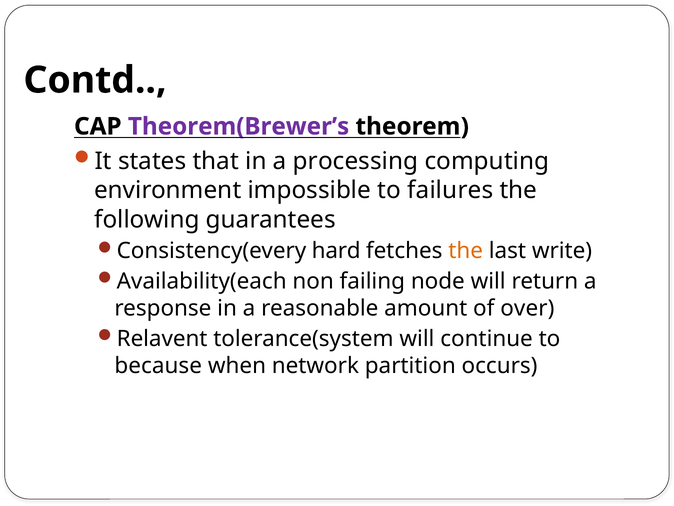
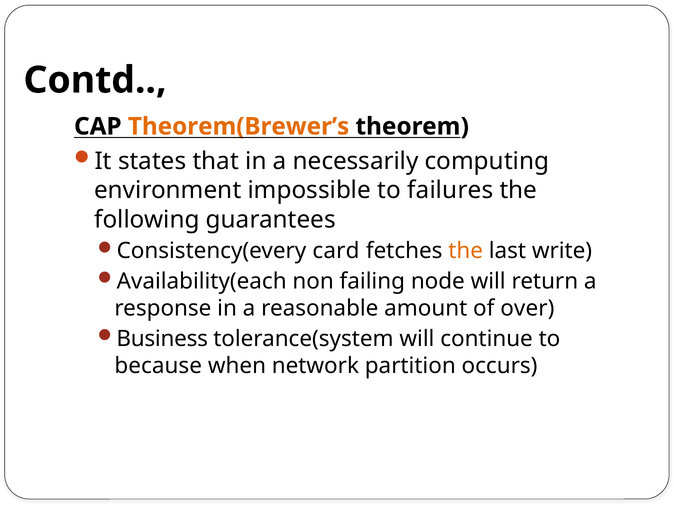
Theorem(Brewer’s colour: purple -> orange (239, 126)
processing: processing -> necessarily (356, 161)
hard: hard -> card (336, 251)
Relavent: Relavent -> Business (162, 339)
